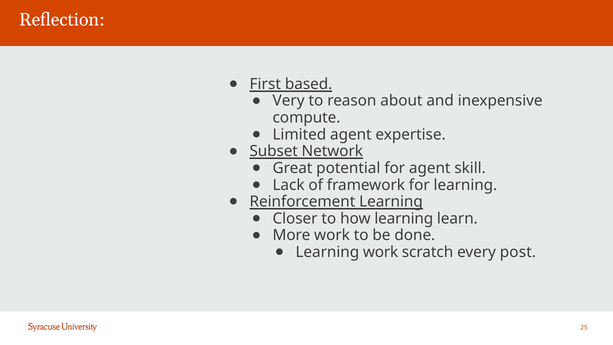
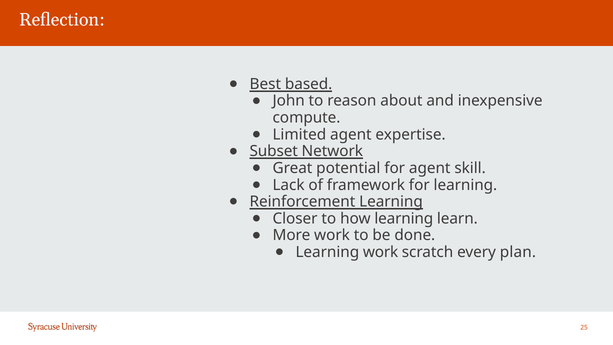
First: First -> Best (265, 84)
Very: Very -> John (289, 101)
post: post -> plan (518, 252)
